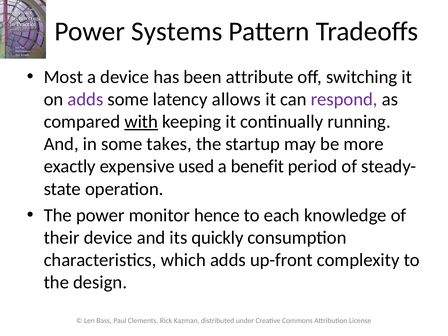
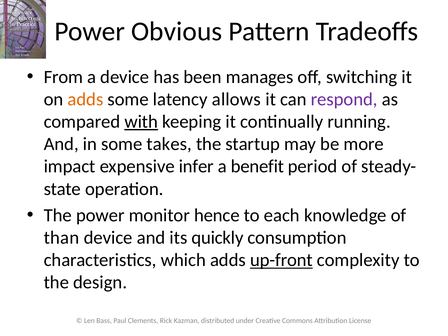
Systems: Systems -> Obvious (177, 31)
Most: Most -> From (63, 77)
attribute: attribute -> manages (260, 77)
adds colour: purple -> orange (85, 99)
exactly: exactly -> impact (70, 166)
used: used -> infer (196, 166)
their: their -> than (62, 238)
up-front underline: none -> present (281, 260)
